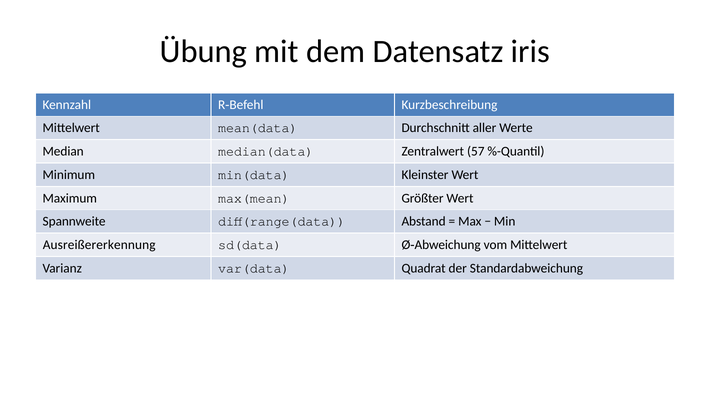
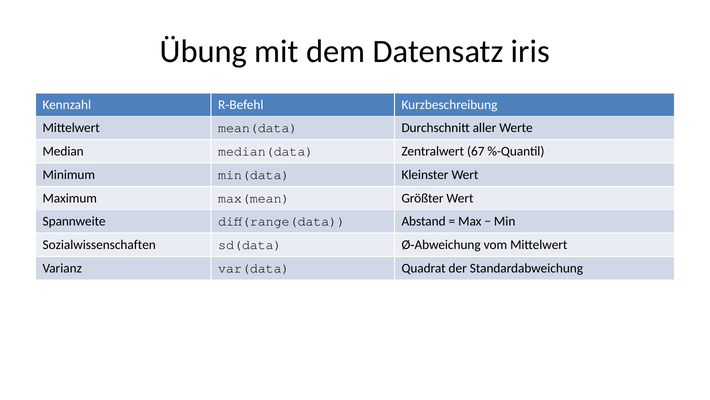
57: 57 -> 67 (476, 151)
Ausreißererkennung: Ausreißererkennung -> Sozialwissenschaften (99, 245)
